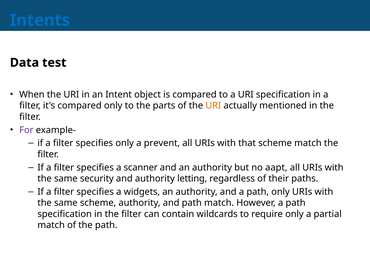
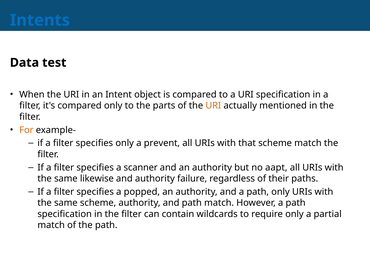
For colour: purple -> orange (26, 130)
security: security -> likewise (97, 178)
letting: letting -> failure (192, 178)
widgets: widgets -> popped (142, 191)
